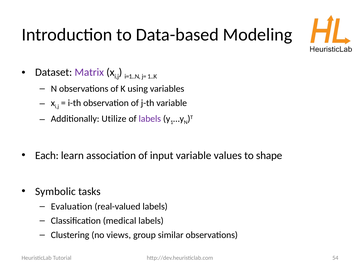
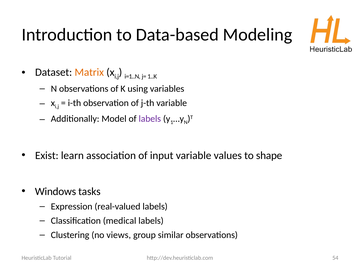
Matrix colour: purple -> orange (89, 72)
Utilize: Utilize -> Model (114, 119)
Each: Each -> Exist (47, 155)
Symbolic: Symbolic -> Windows (55, 191)
Evaluation: Evaluation -> Expression (72, 206)
